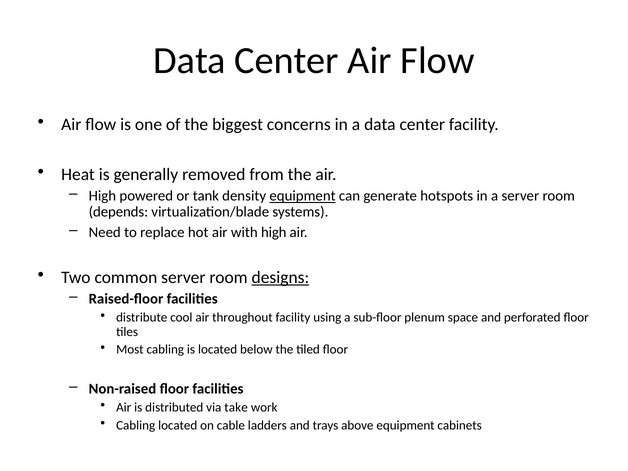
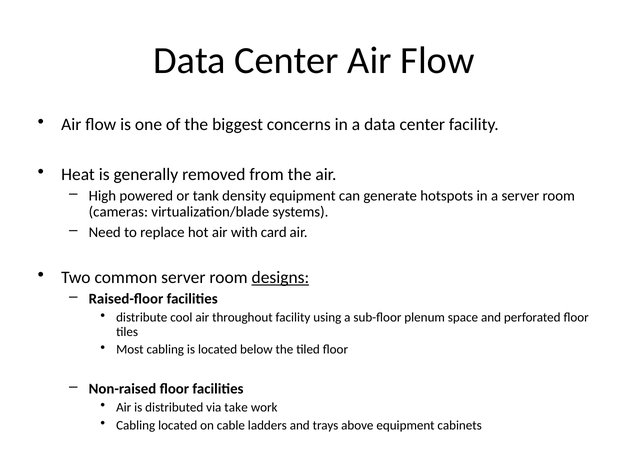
equipment underline: present -> none (303, 196)
depends: depends -> cameras (118, 212)
with high: high -> card (274, 232)
